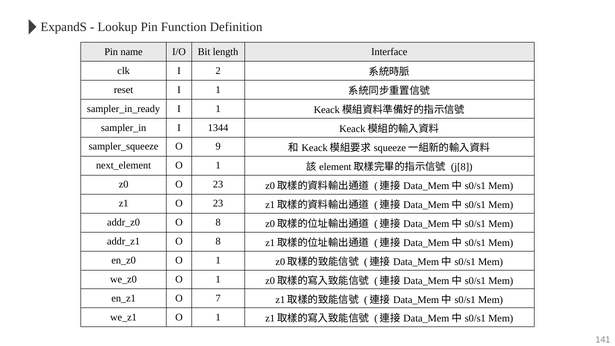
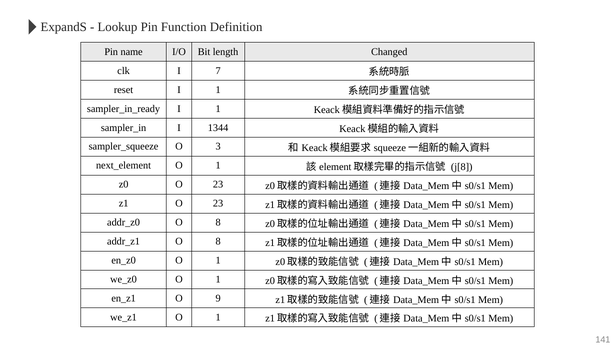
Interface: Interface -> Changed (389, 52)
2: 2 -> 7 (218, 71)
9: 9 -> 3 (218, 147)
7: 7 -> 9 (218, 298)
